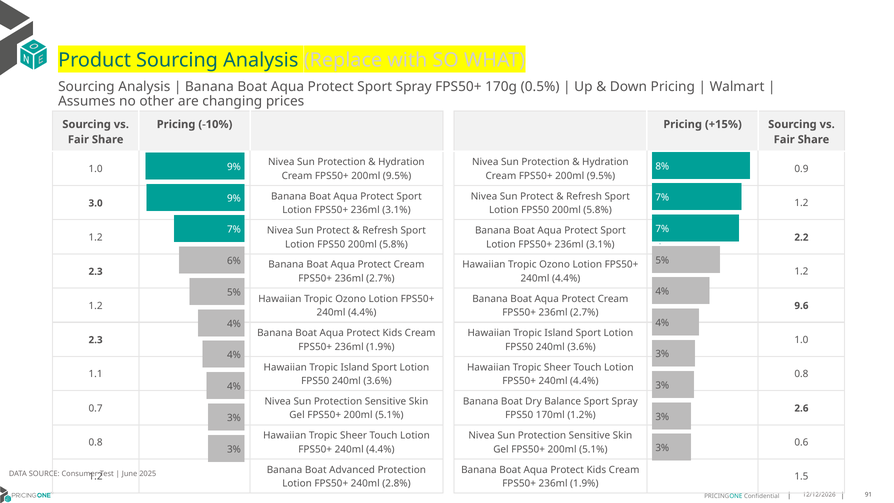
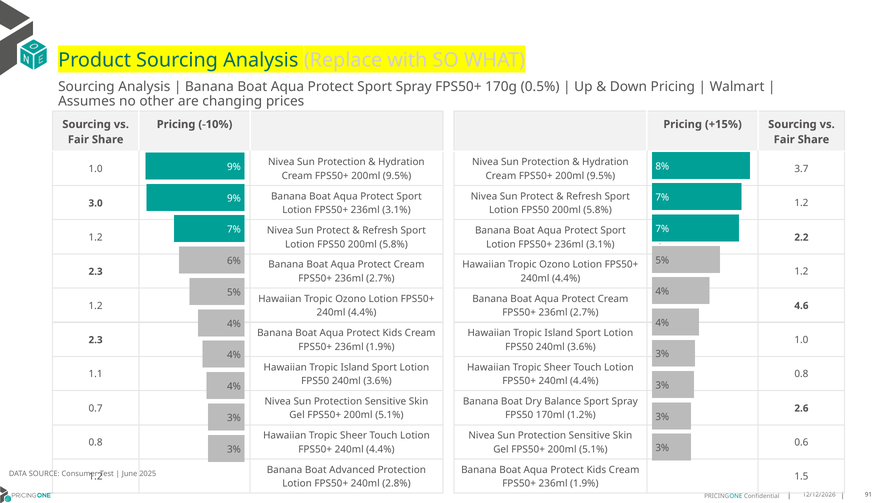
0.9: 0.9 -> 3.7 (801, 169)
9.6: 9.6 -> 4.6 (801, 306)
